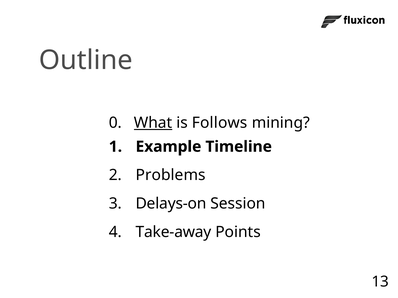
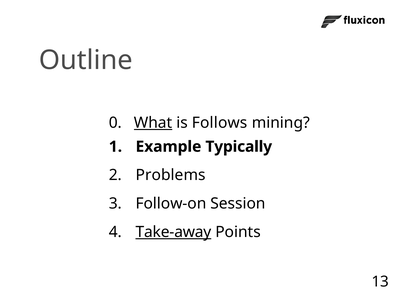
Timeline: Timeline -> Typically (239, 147)
Delays-on: Delays-on -> Follow-on (171, 204)
Take-away underline: none -> present (173, 232)
